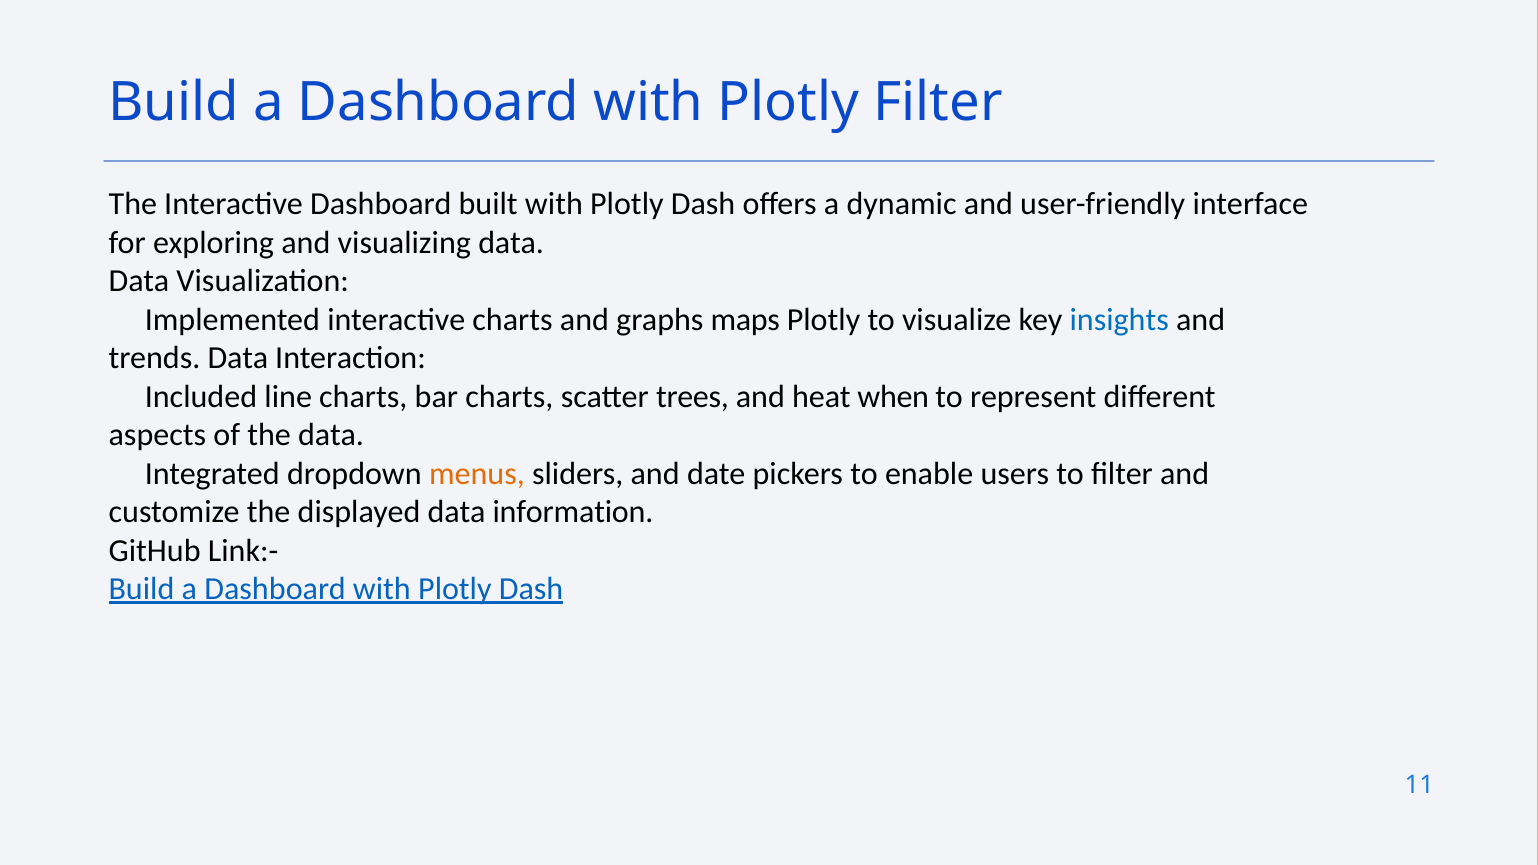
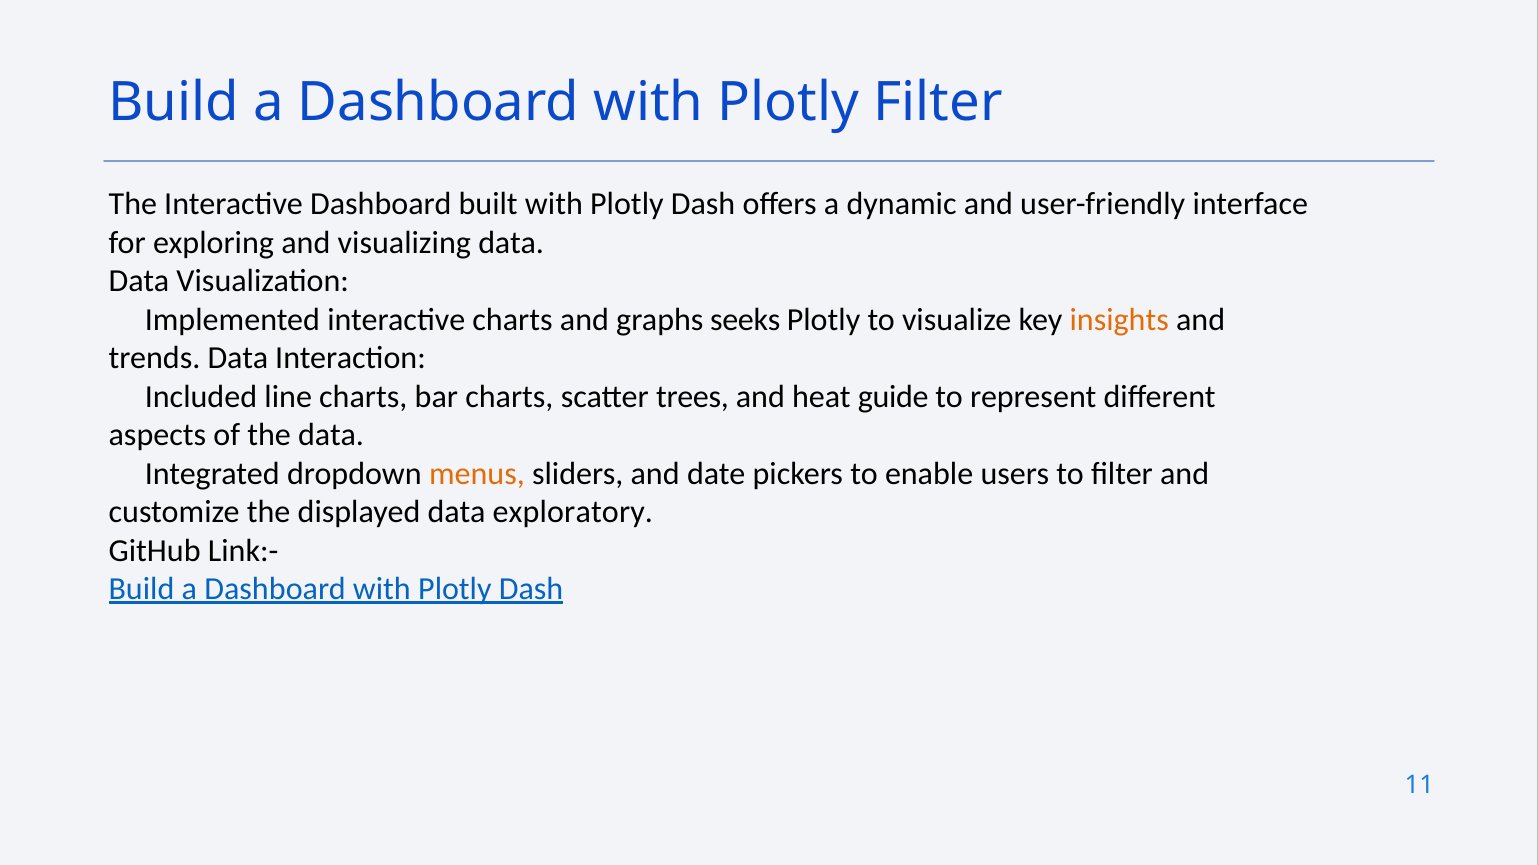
maps: maps -> seeks (745, 320)
insights colour: blue -> orange (1119, 320)
when: when -> guide (893, 397)
information: information -> exploratory (573, 512)
